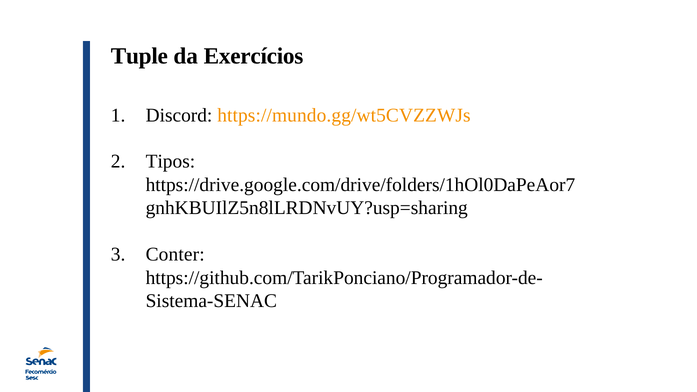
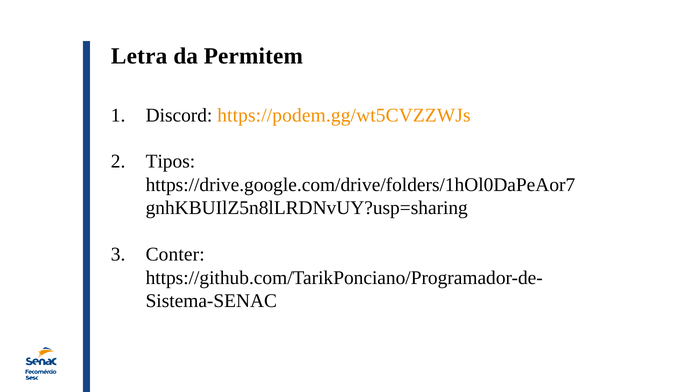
Tuple: Tuple -> Letra (139, 56)
Exercícios: Exercícios -> Permitem (253, 56)
https://mundo.gg/wt5CVZZWJs: https://mundo.gg/wt5CVZZWJs -> https://podem.gg/wt5CVZZWJs (344, 115)
